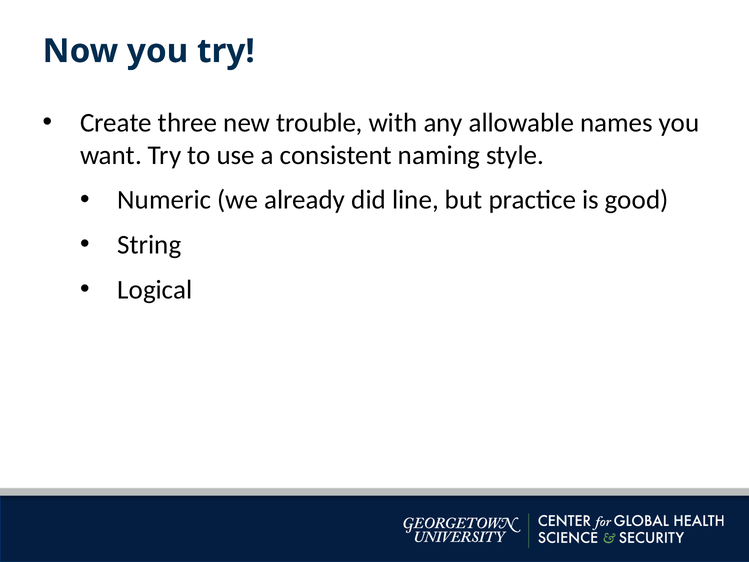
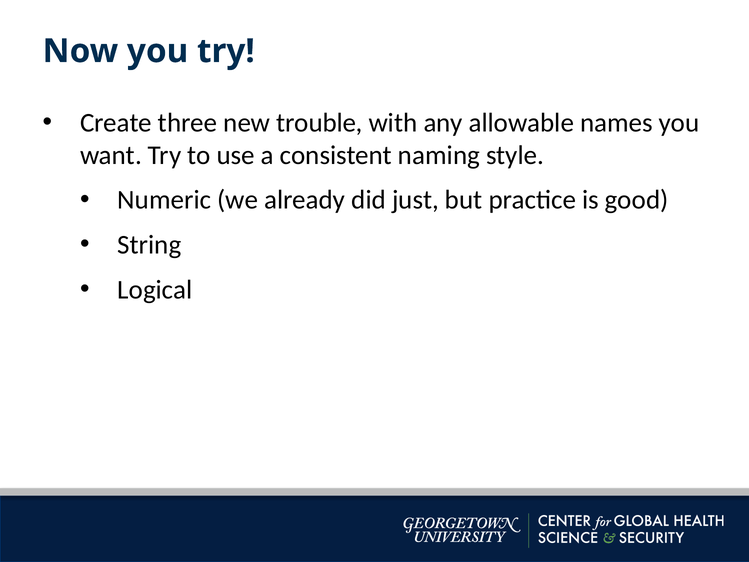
line: line -> just (415, 200)
